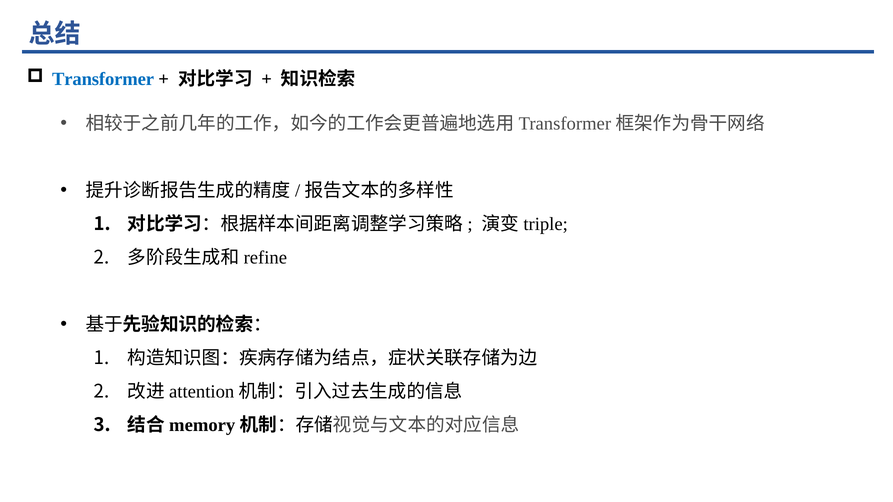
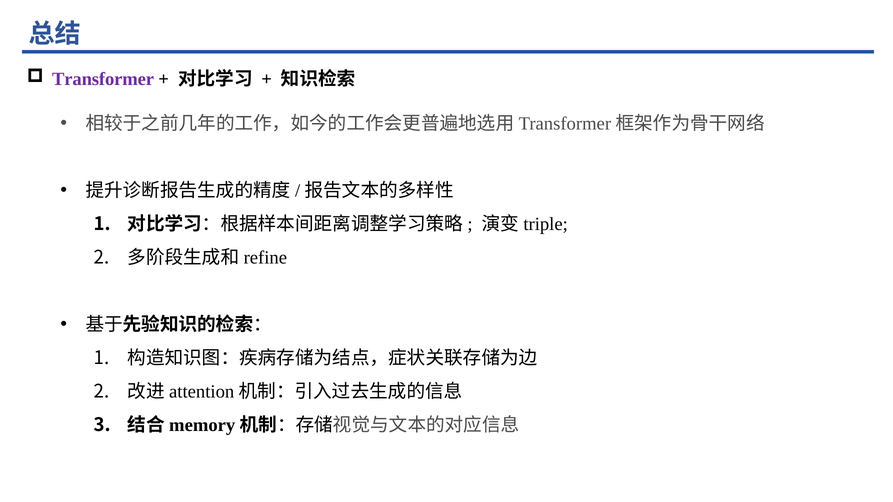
Transformer colour: blue -> purple (103, 79)
